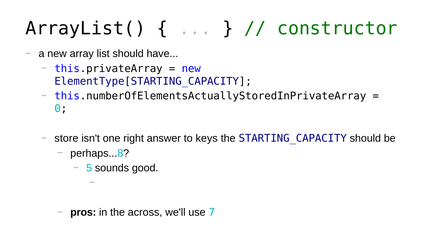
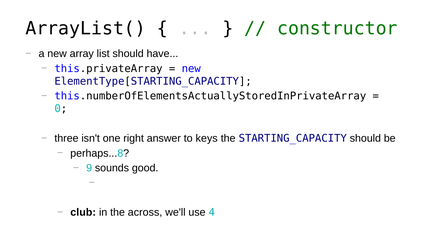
store: store -> three (66, 138)
5: 5 -> 9 (89, 168)
pros: pros -> club (83, 212)
7: 7 -> 4 (212, 212)
